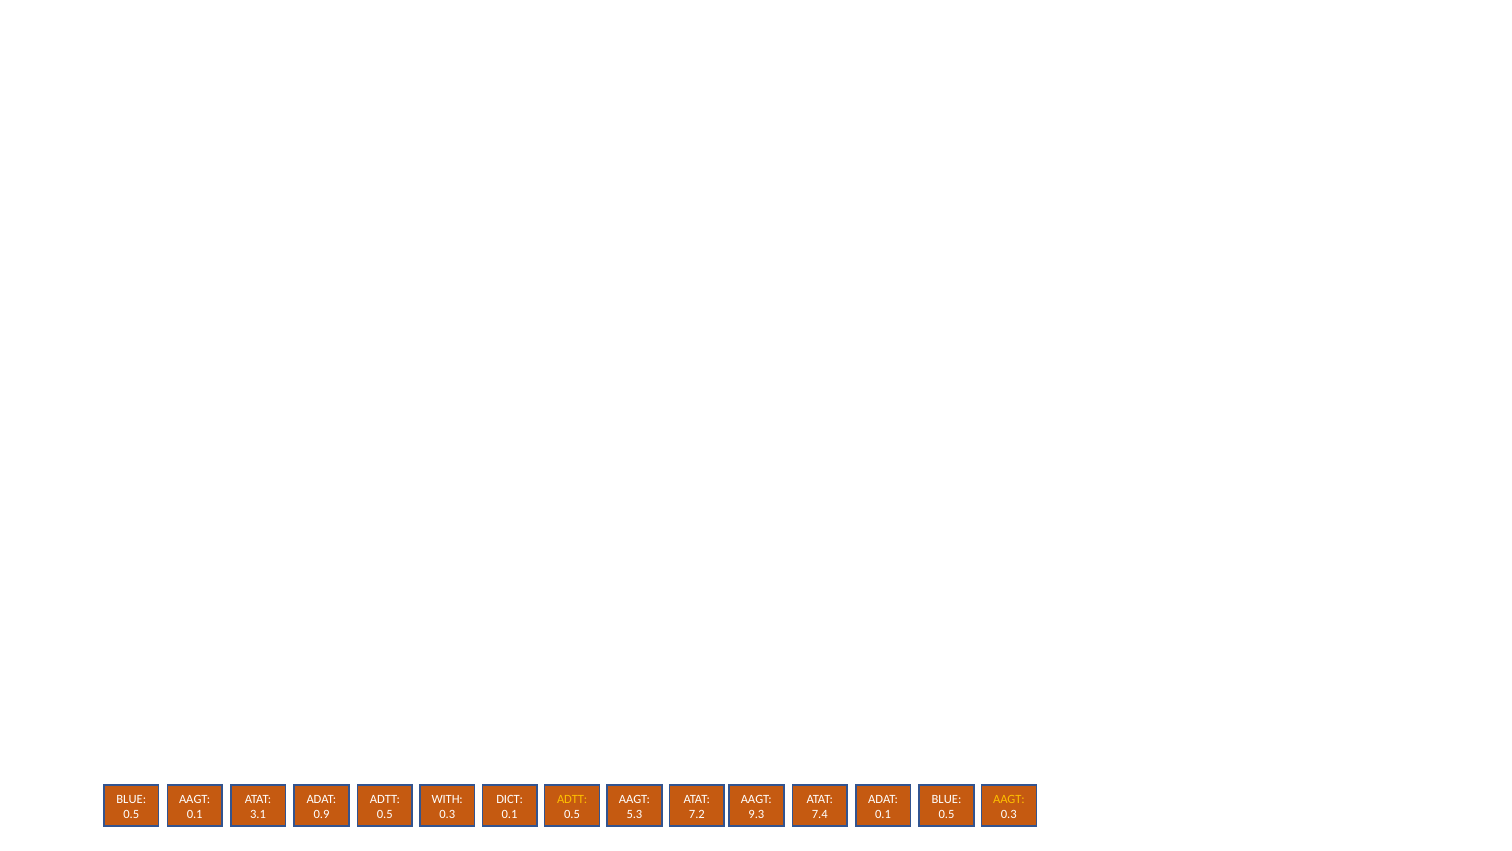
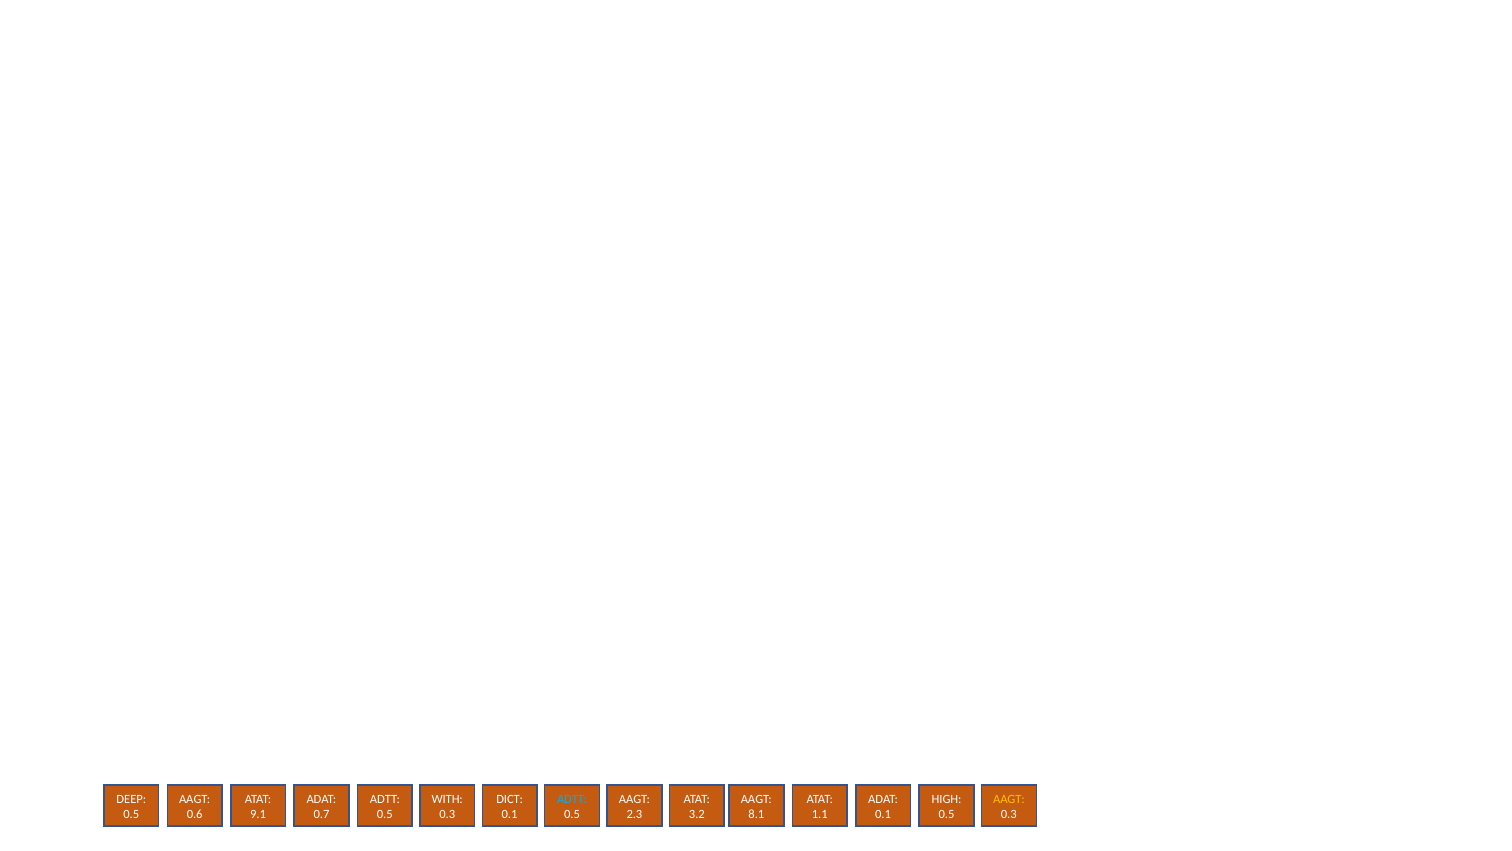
BLUE: BLUE -> DEEP (131, 799)
ADTT colour: yellow -> light blue (572, 799)
BLUE: BLUE -> HIGH (947, 799)
0.1: 0.1 -> 0.6 (195, 814)
3.1: 3.1 -> 9.1 (258, 814)
0.9: 0.9 -> 0.7 (321, 814)
5.3: 5.3 -> 2.3 (634, 814)
7.2: 7.2 -> 3.2 (697, 814)
9.3: 9.3 -> 8.1 (756, 814)
7.4: 7.4 -> 1.1 (820, 814)
